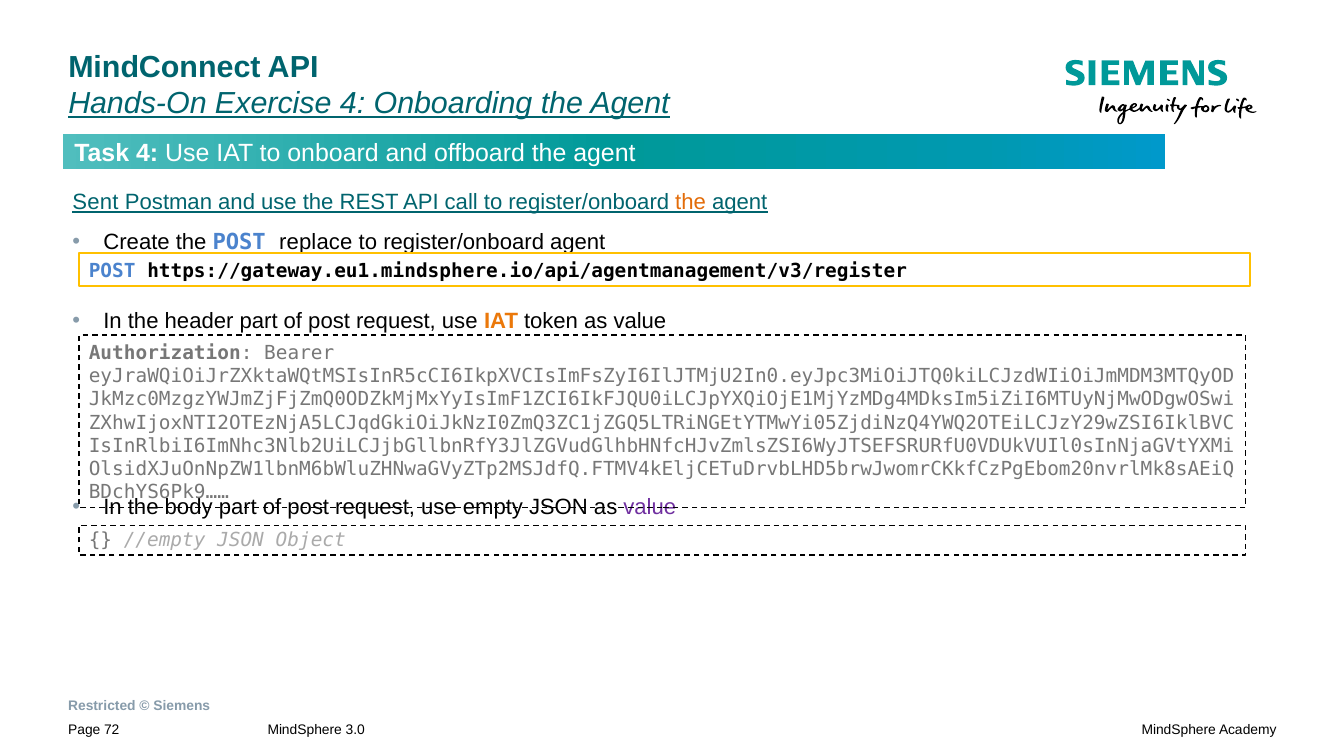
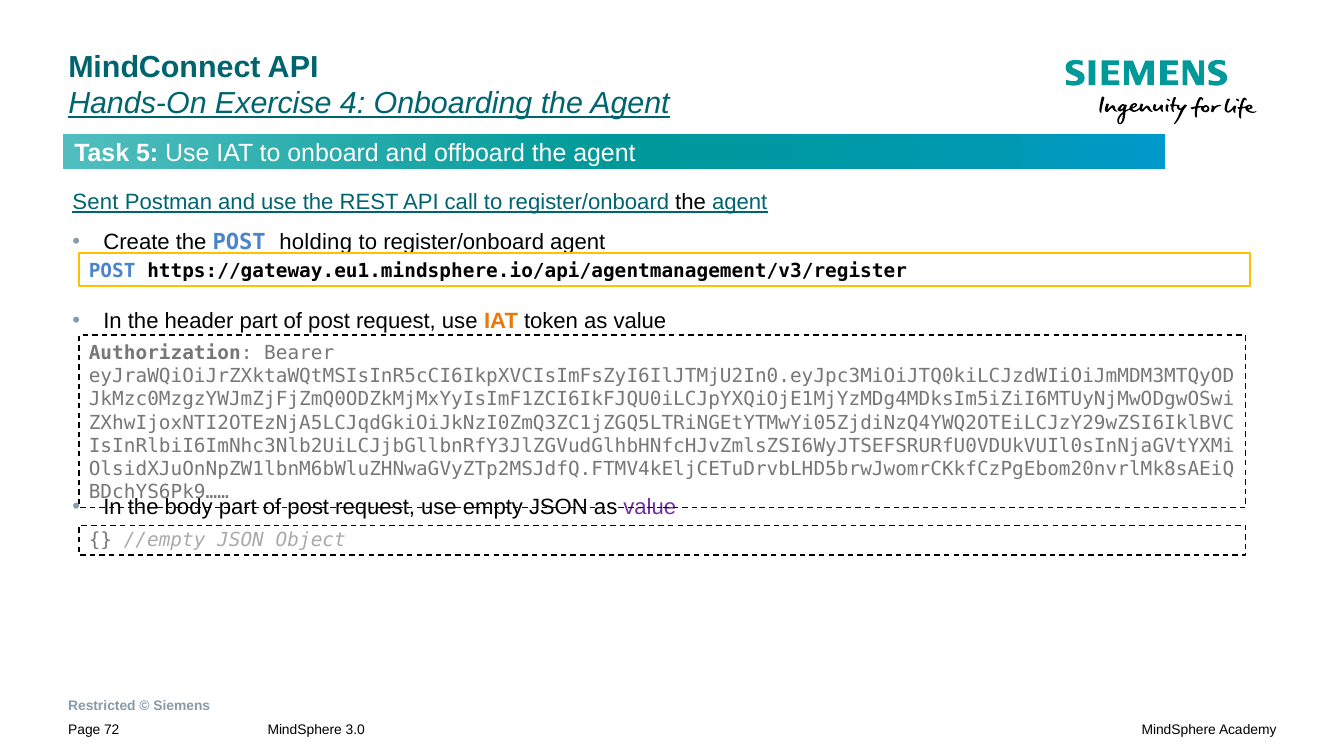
Task 4: 4 -> 5 (147, 154)
the colour: orange -> black (691, 202)
replace: replace -> holding (316, 242)
